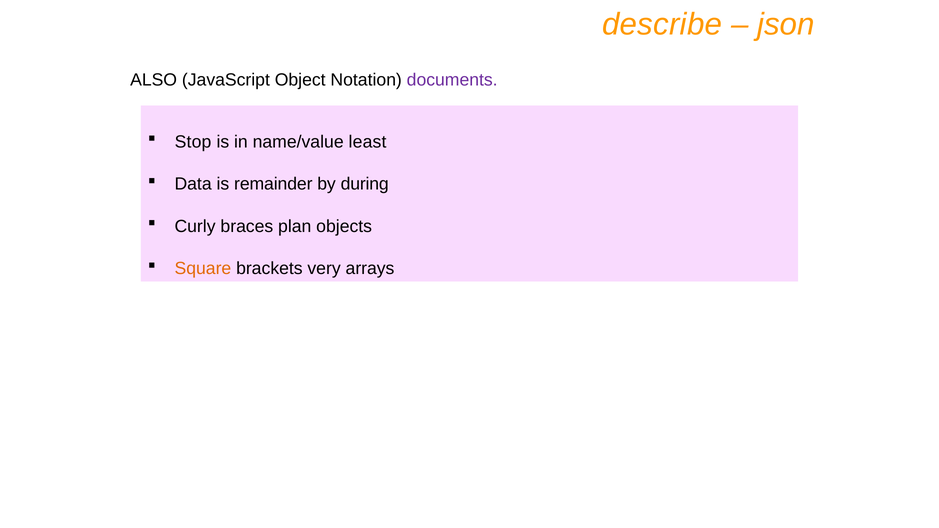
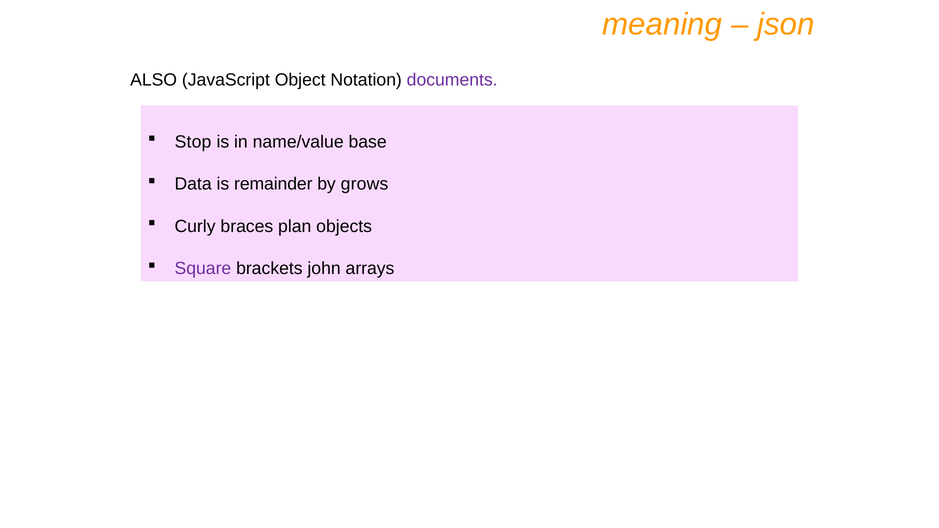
describe: describe -> meaning (662, 24)
least: least -> base (368, 142)
during: during -> grows (365, 184)
Square colour: orange -> purple (203, 269)
very: very -> john (324, 269)
